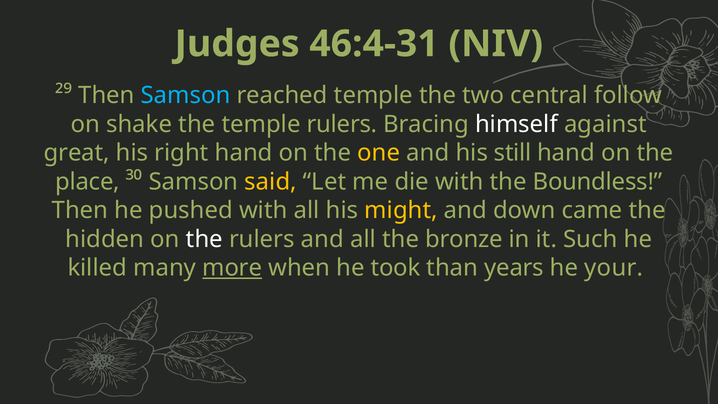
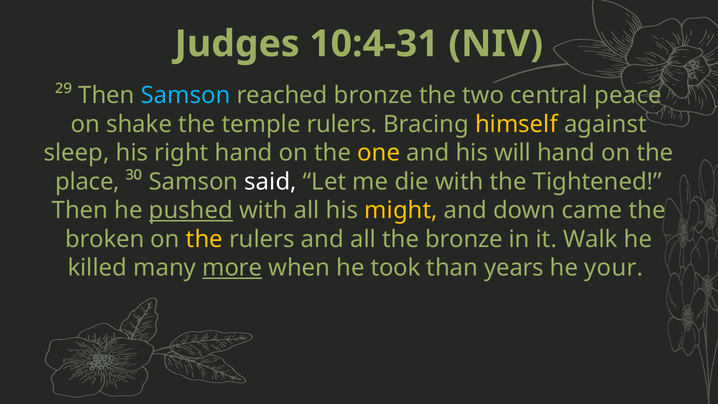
46:4-31: 46:4-31 -> 10:4-31 (374, 44)
reached temple: temple -> bronze (373, 95)
follow: follow -> peace (628, 95)
himself colour: white -> yellow (516, 124)
great: great -> sleep (77, 153)
still: still -> will (513, 153)
said colour: yellow -> white (271, 182)
Boundless: Boundless -> Tightened (597, 182)
pushed underline: none -> present (191, 210)
hidden: hidden -> broken (105, 239)
the colour: white -> yellow (204, 239)
Such: Such -> Walk (590, 239)
